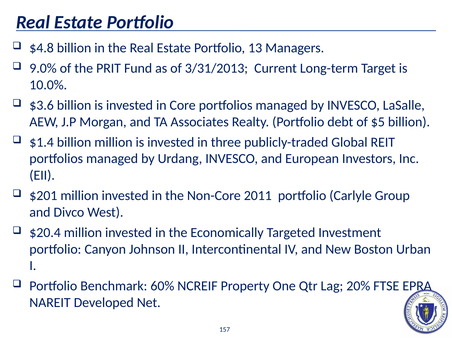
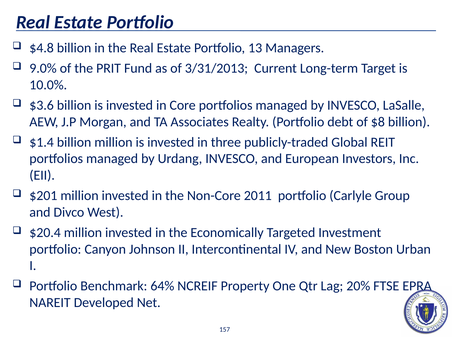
$5: $5 -> $8 (378, 122)
60%: 60% -> 64% (162, 286)
